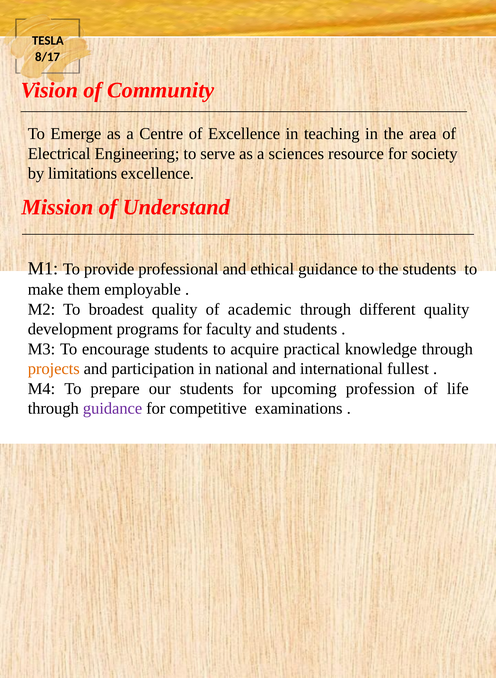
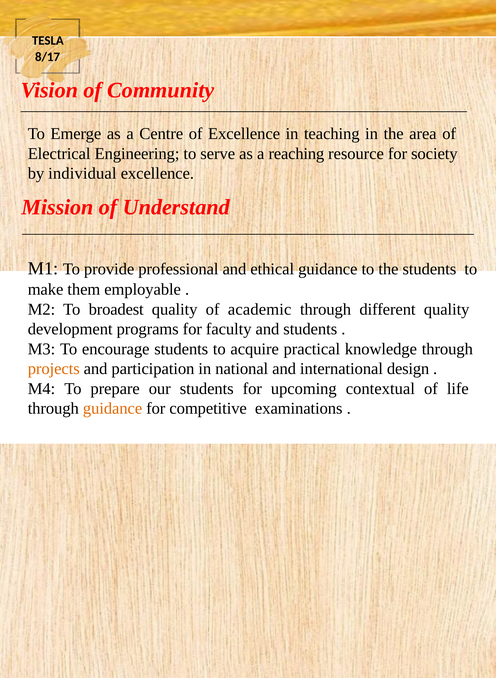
sciences: sciences -> reaching (296, 154)
limitations: limitations -> individual (82, 173)
fullest: fullest -> design (408, 369)
profession: profession -> contextual (380, 389)
guidance colour: purple -> orange (113, 408)
